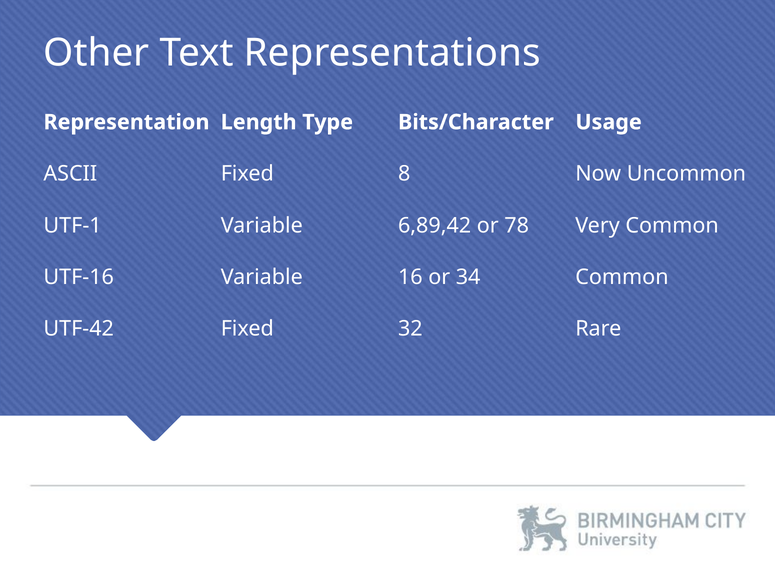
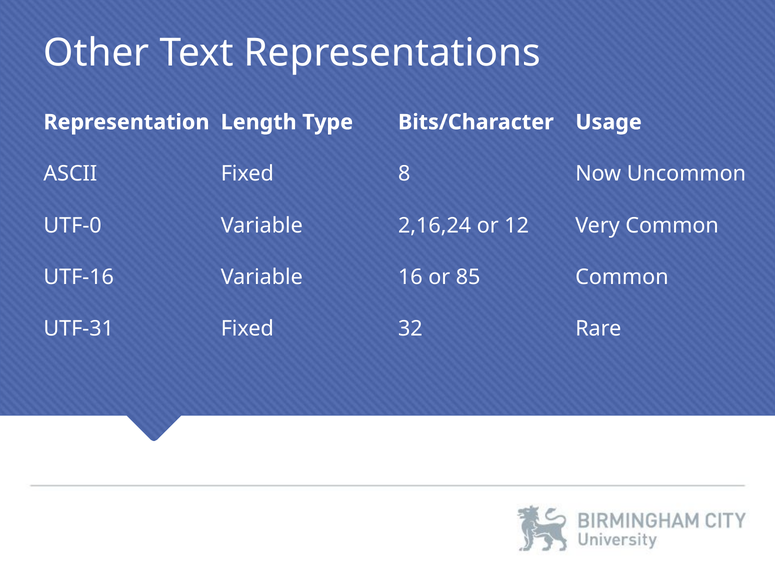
UTF-1: UTF-1 -> UTF-0 (73, 226)
6,89,42: 6,89,42 -> 2,16,24 (435, 226)
78: 78 -> 12 (517, 226)
34: 34 -> 85 (468, 277)
UTF-42: UTF-42 -> UTF-31 (79, 329)
